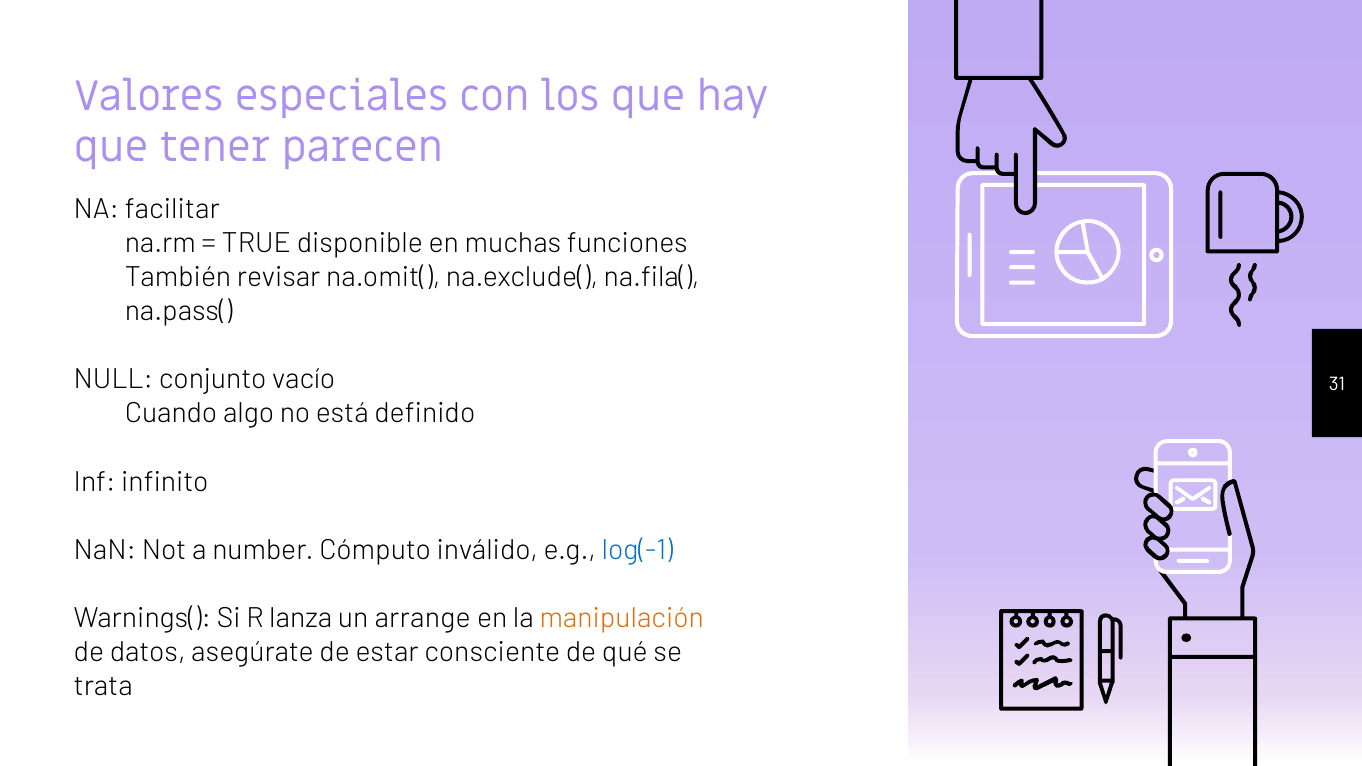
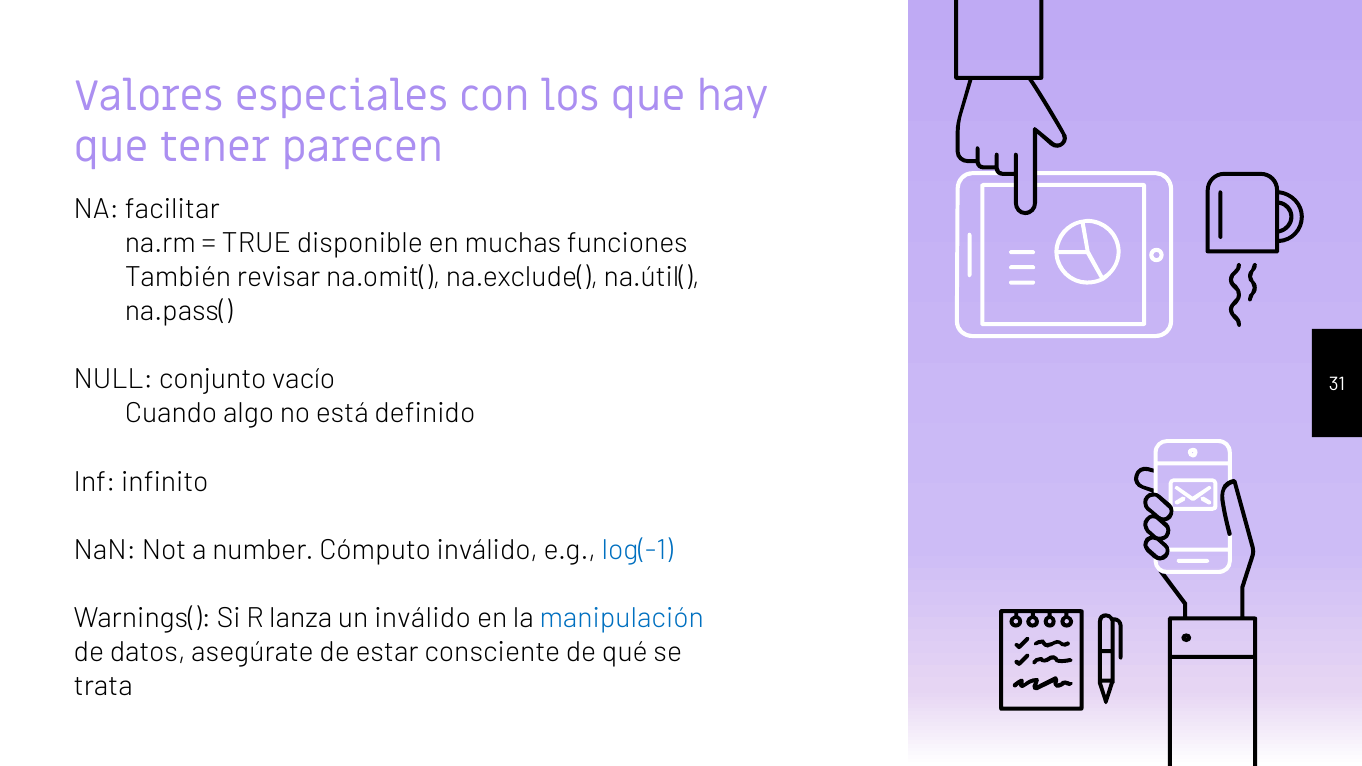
na.fila(: na.fila( -> na.útil( (652, 277)
un arrange: arrange -> inválido (423, 618)
manipulación colour: orange -> blue (622, 618)
